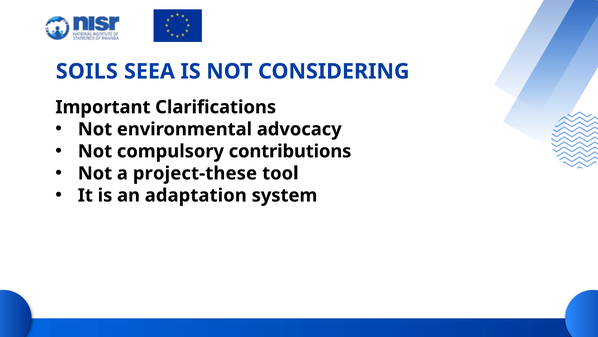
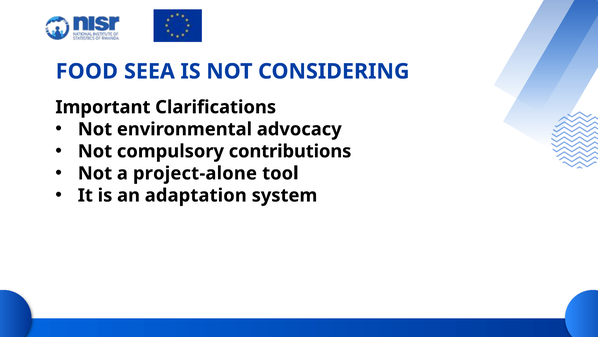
SOILS: SOILS -> FOOD (87, 71)
project-these: project-these -> project-alone (195, 173)
